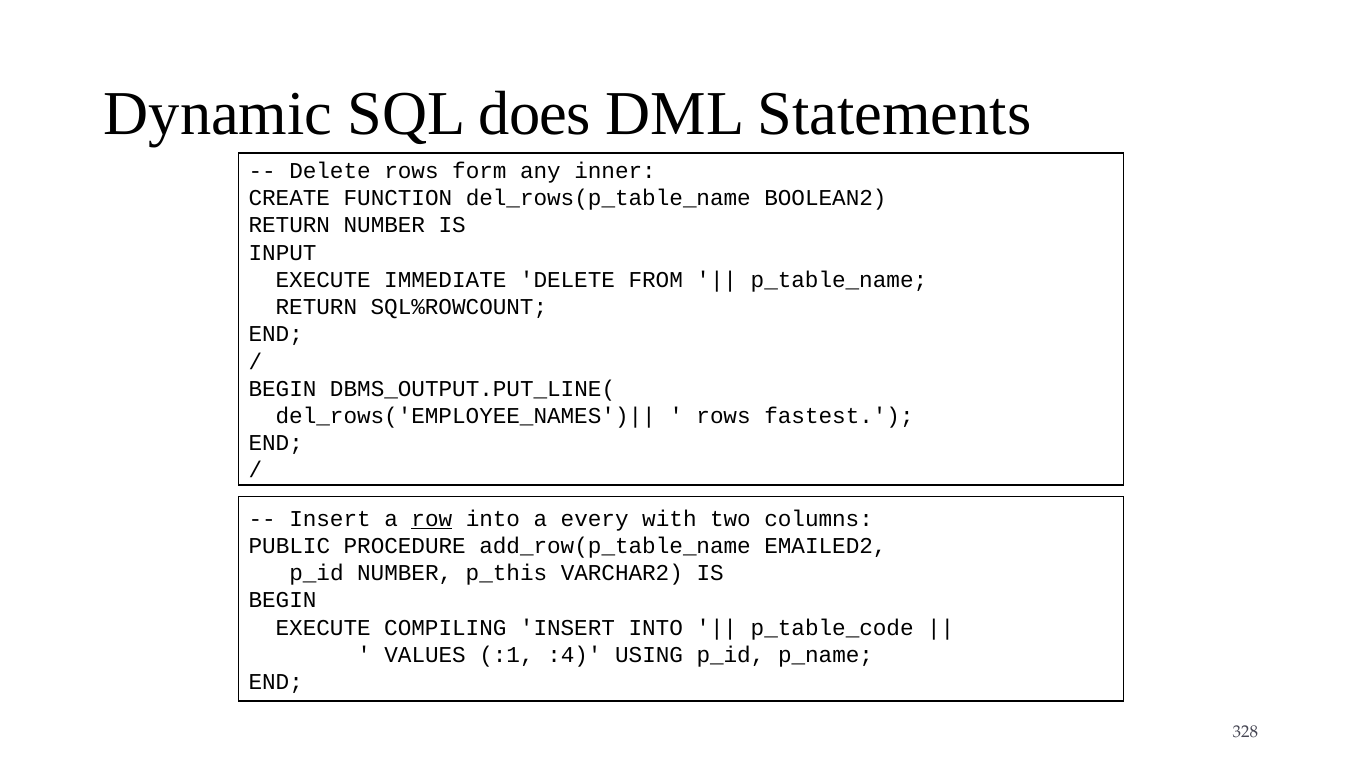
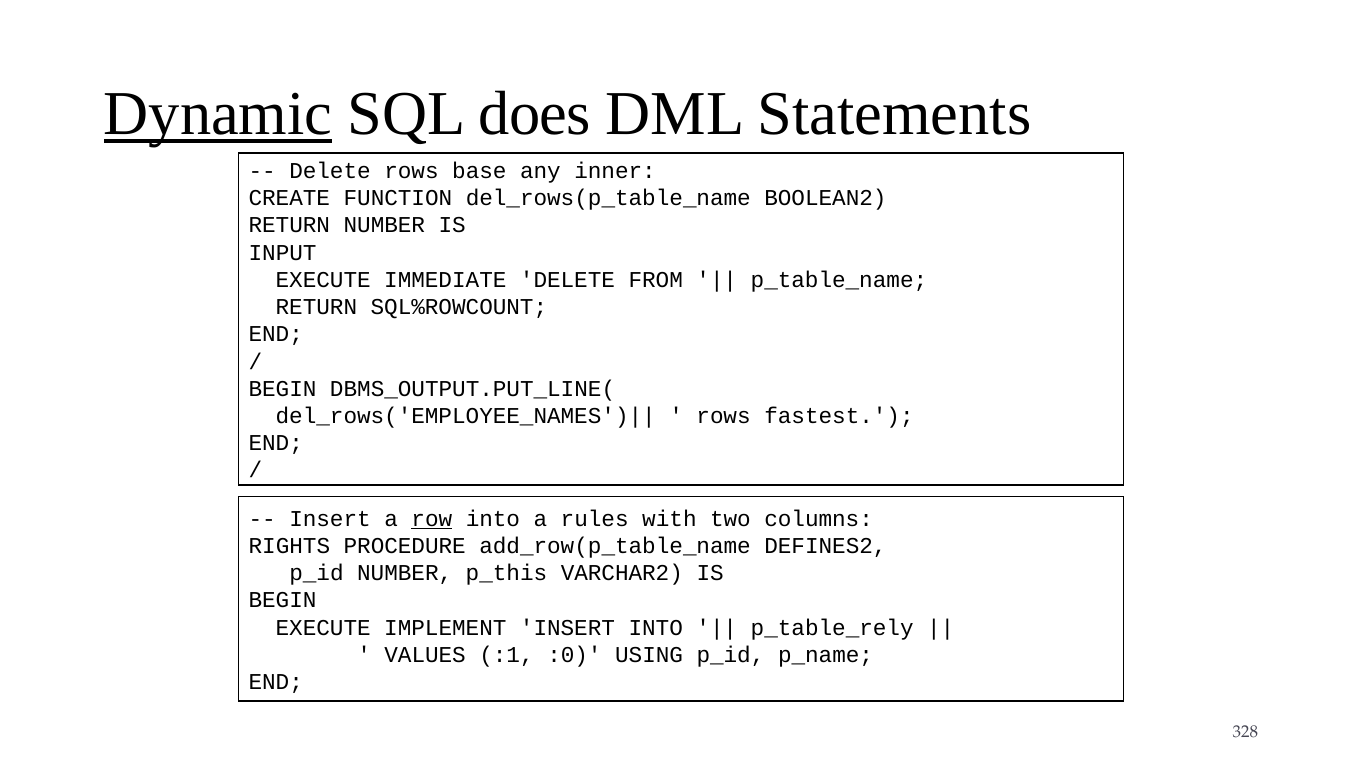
Dynamic underline: none -> present (218, 114)
form: form -> base (479, 171)
every: every -> rules (595, 519)
PUBLIC: PUBLIC -> RIGHTS (289, 546)
EMAILED2: EMAILED2 -> DEFINES2 (825, 546)
COMPILING: COMPILING -> IMPLEMENT (445, 628)
p_table_code: p_table_code -> p_table_rely (832, 628)
:4: :4 -> :0 (574, 655)
